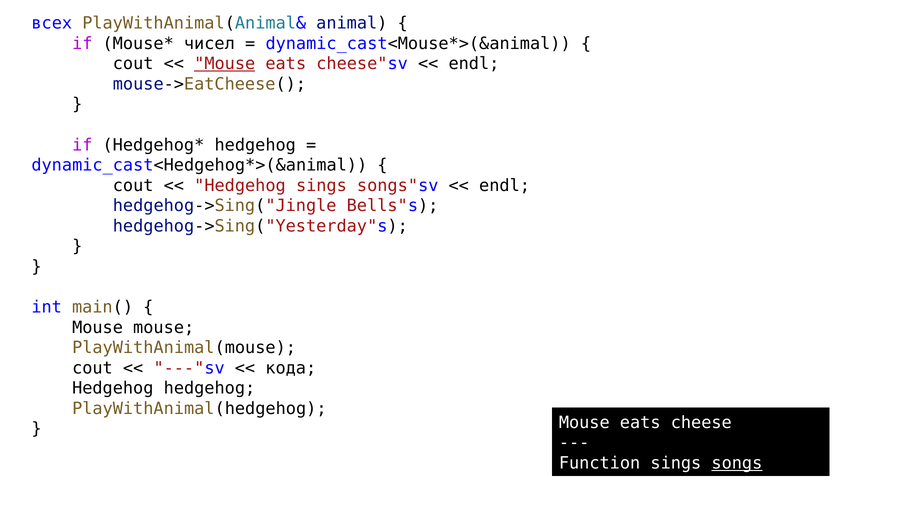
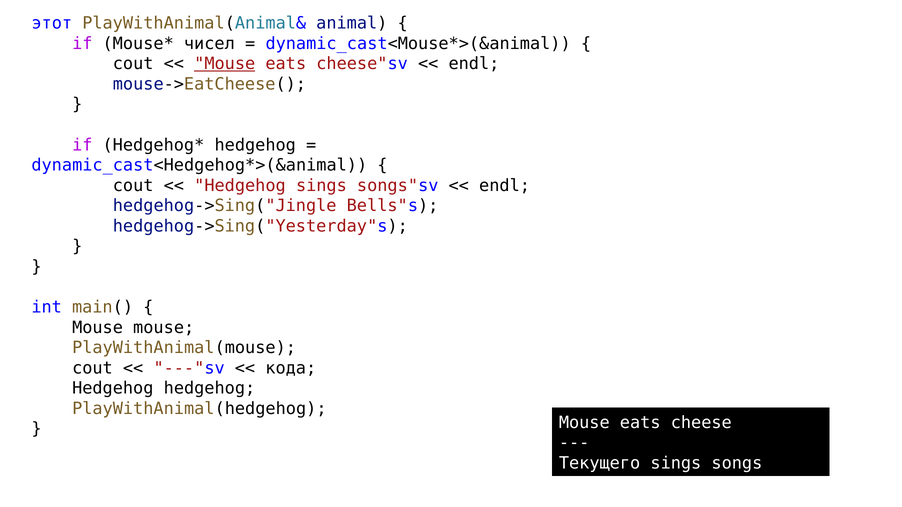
всех: всех -> этот (52, 23)
Function: Function -> Текущего (600, 463)
songs underline: present -> none (737, 463)
